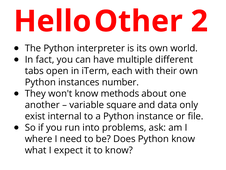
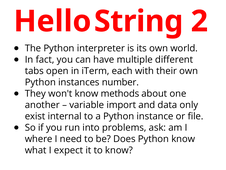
Other: Other -> String (139, 21)
square: square -> import (121, 105)
